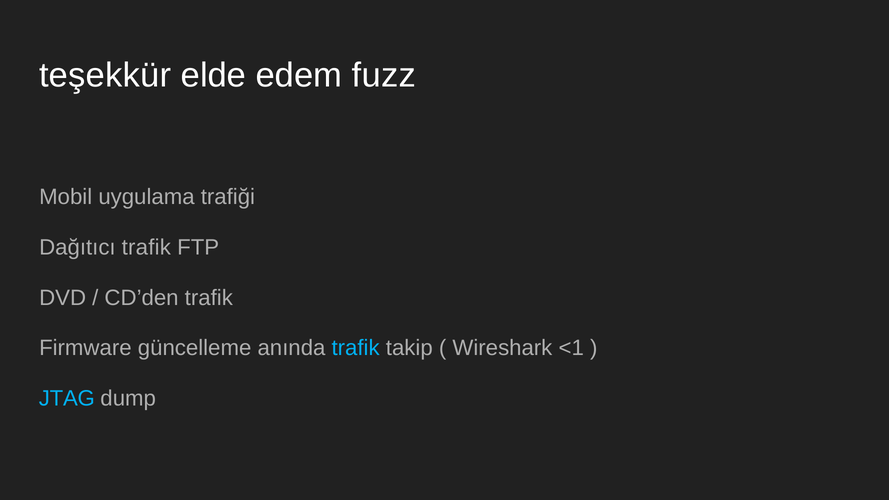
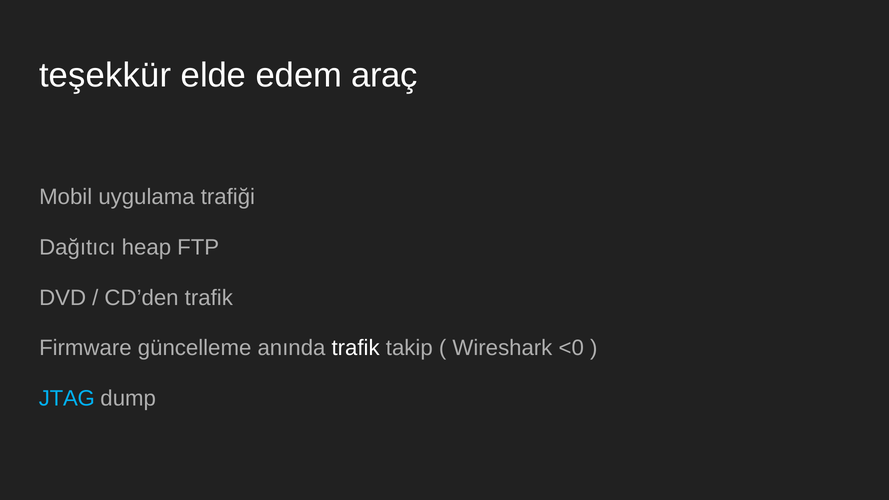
fuzz: fuzz -> araç (384, 75)
Dağıtıcı trafik: trafik -> heap (146, 247)
trafik colour: light blue -> white (356, 348)
<1: <1 -> <0 (571, 348)
